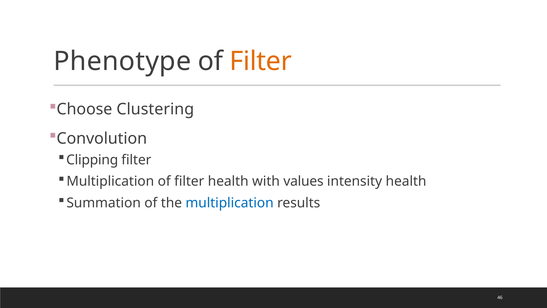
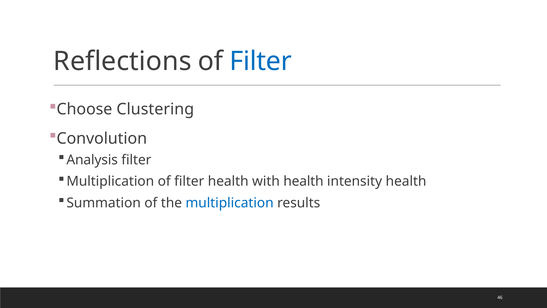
Phenotype: Phenotype -> Reflections (122, 61)
Filter colour: orange -> blue (261, 61)
Clipping: Clipping -> Analysis (92, 160)
with values: values -> health (303, 181)
